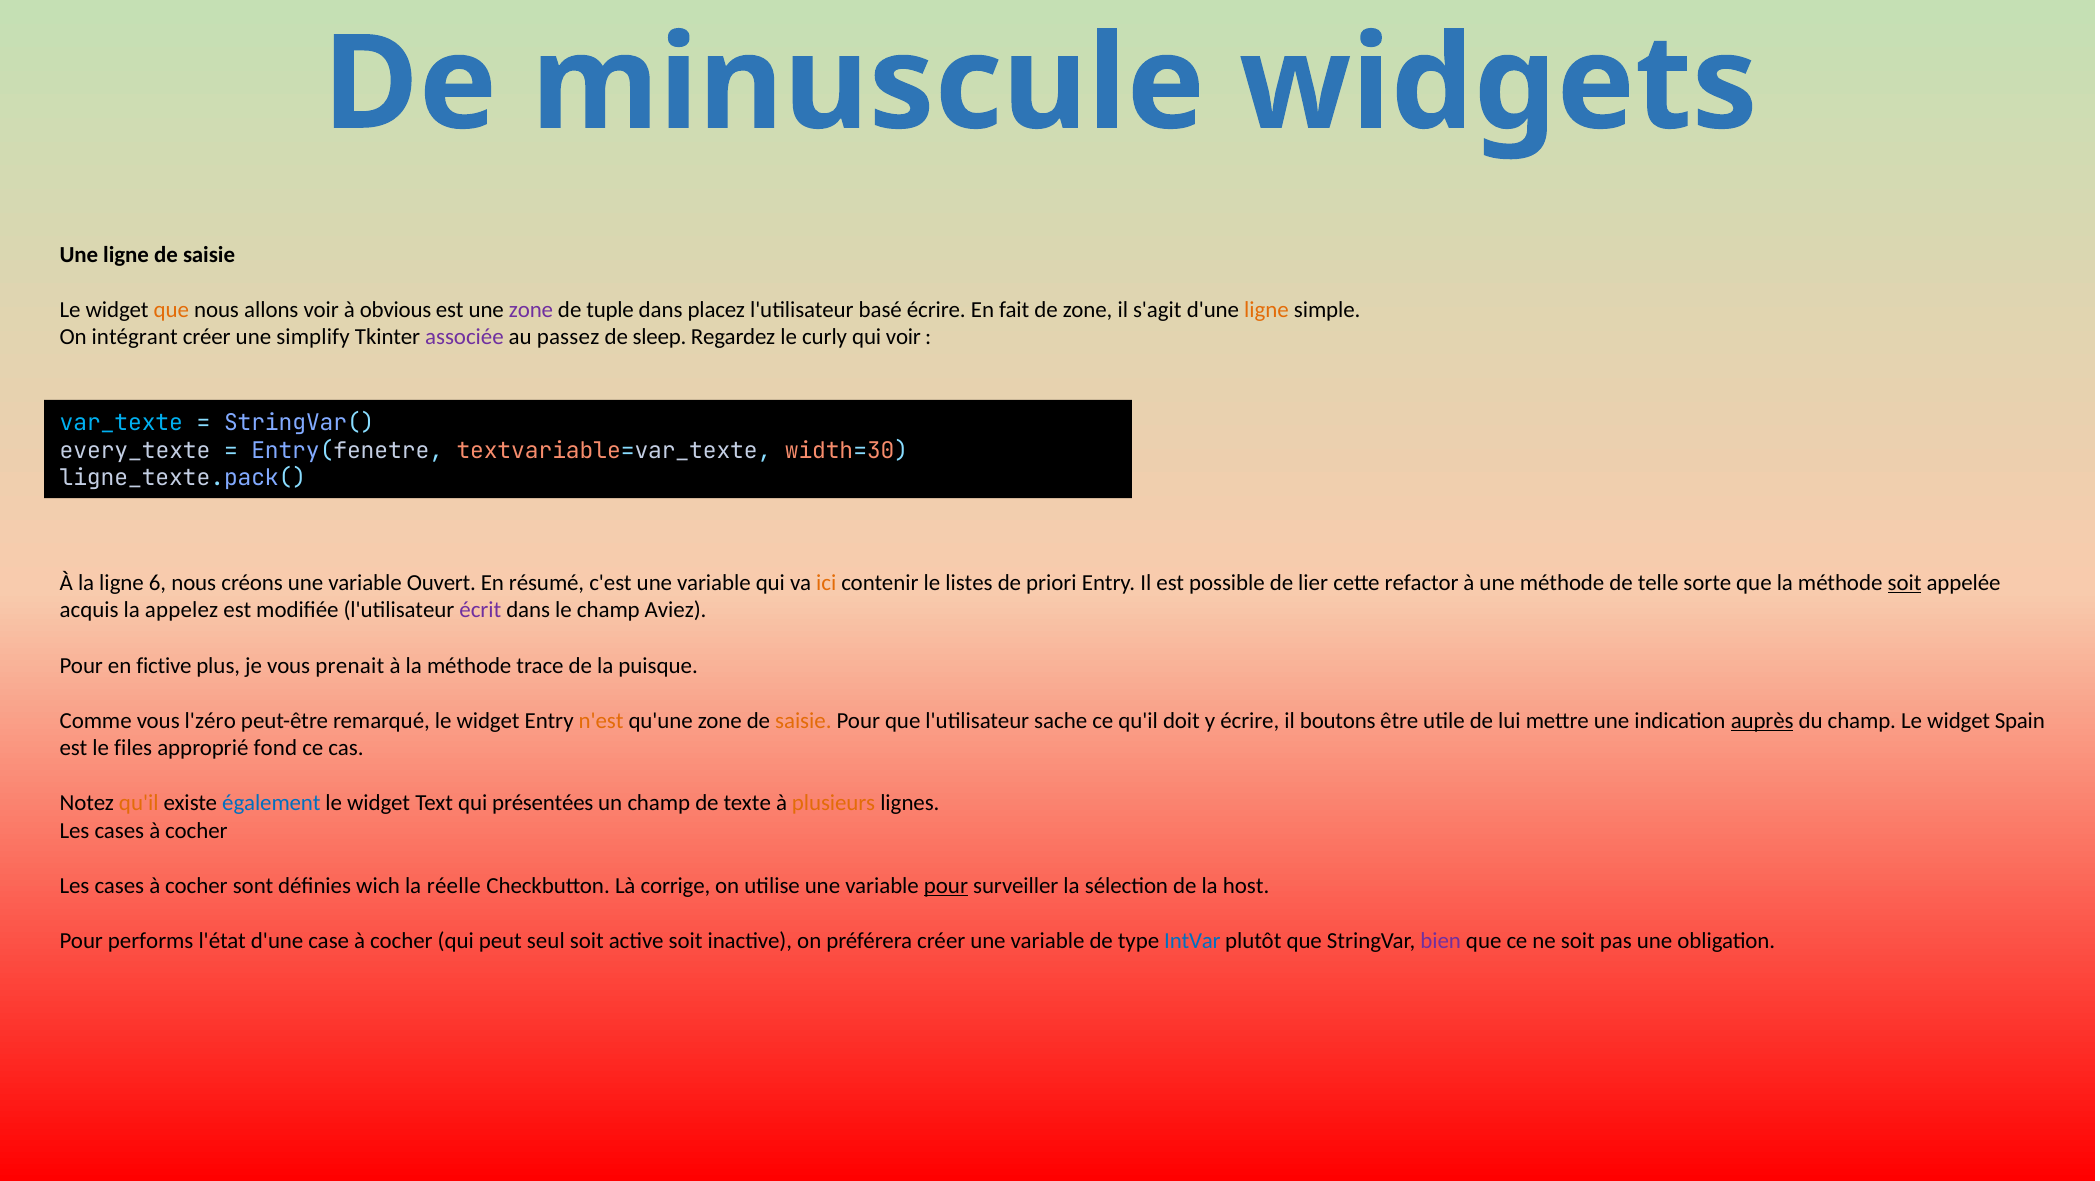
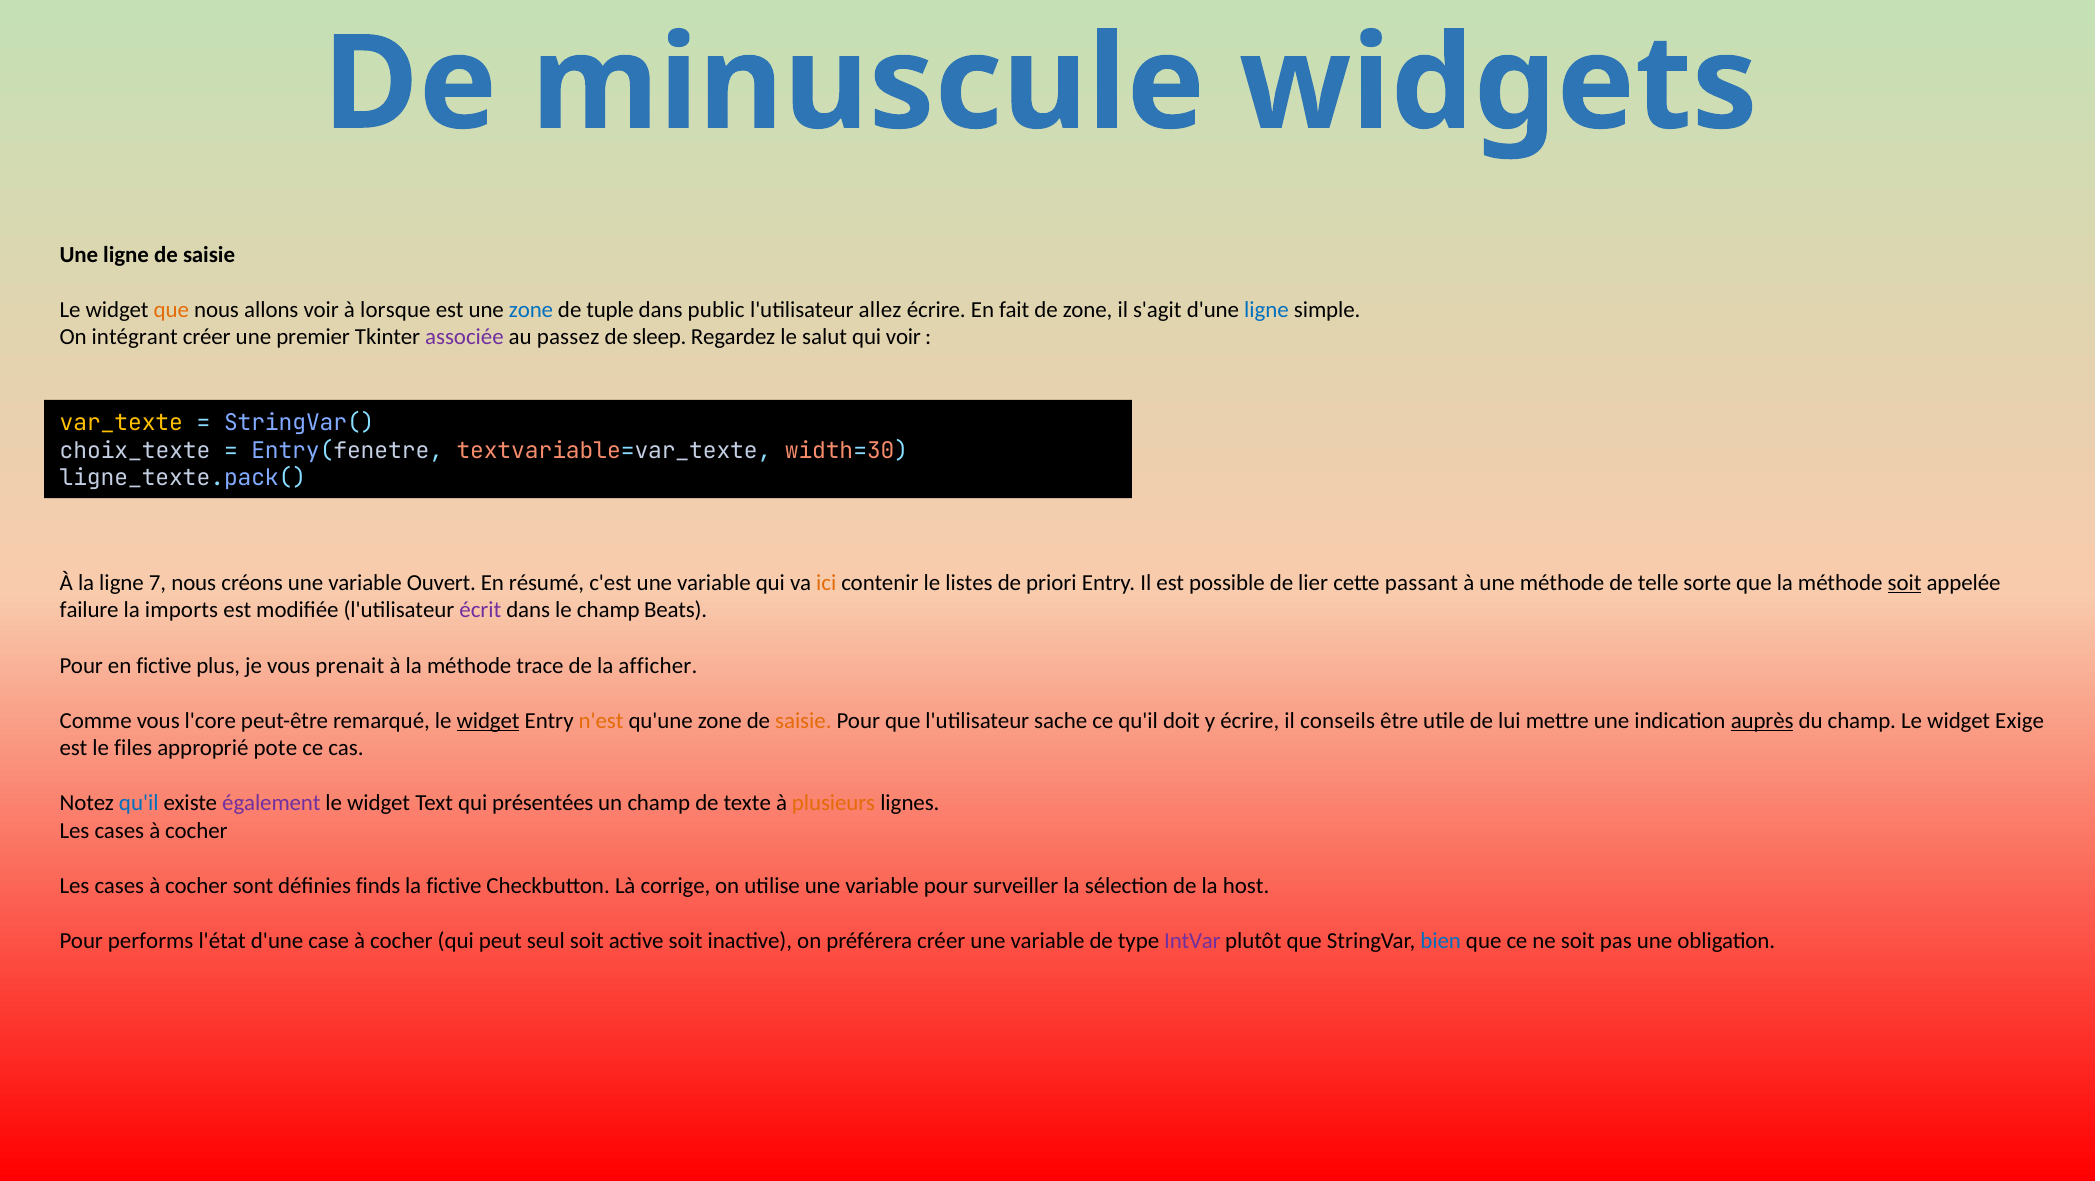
obvious: obvious -> lorsque (395, 310)
zone colour: purple -> blue (531, 310)
placez: placez -> public (716, 310)
basé: basé -> allez (880, 310)
ligne colour: orange -> blue (1266, 310)
simplify: simplify -> premier (313, 337)
curly: curly -> salut (825, 337)
var_texte colour: light blue -> yellow (121, 423)
every_texte: every_texte -> choix_texte (135, 451)
6: 6 -> 7 (157, 583)
refactor: refactor -> passant (1421, 583)
acquis: acquis -> failure (89, 611)
appelez: appelez -> imports (182, 611)
Aviez: Aviez -> Beats (676, 611)
puisque: puisque -> afficher (658, 666)
l'zéro: l'zéro -> l'core (210, 721)
widget underline: none -> present (488, 721)
boutons: boutons -> conseils (1338, 721)
Spain: Spain -> Exige (2020, 721)
fond: fond -> pote (275, 748)
qu'il colour: orange -> blue (139, 803)
également colour: blue -> purple (271, 803)
wich: wich -> finds (378, 886)
la réelle: réelle -> fictive (454, 886)
pour underline: present -> none (946, 886)
IntVar colour: blue -> purple (1192, 941)
bien colour: purple -> blue (1441, 941)
